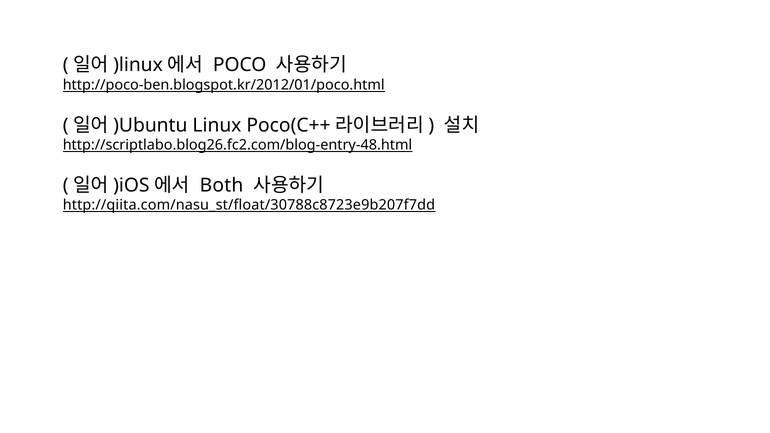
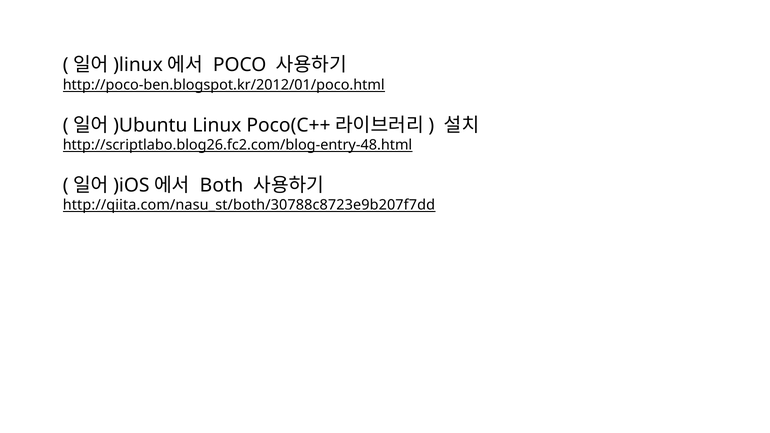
http://qiita.com/nasu_st/float/30788c8723e9b207f7dd: http://qiita.com/nasu_st/float/30788c8723e9b207f7dd -> http://qiita.com/nasu_st/both/30788c8723e9b207f7dd (249, 205)
